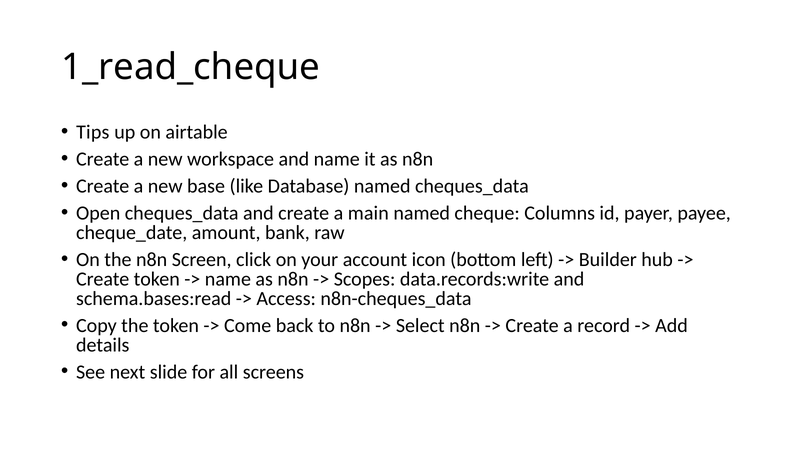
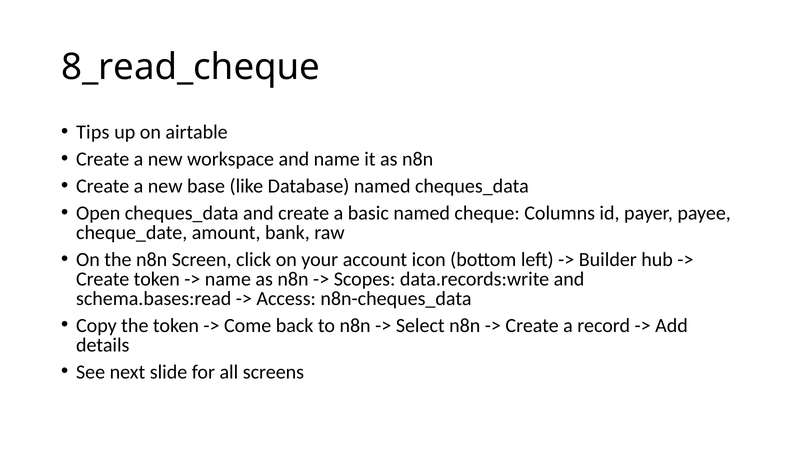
1_read_cheque: 1_read_cheque -> 8_read_cheque (191, 67)
main: main -> basic (368, 213)
